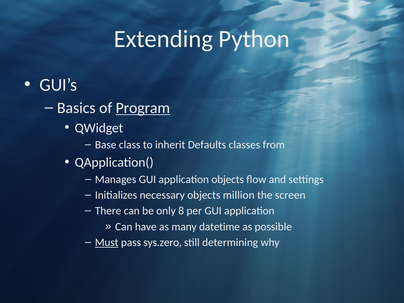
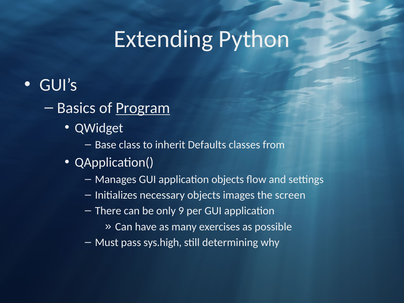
million: million -> images (239, 195)
8: 8 -> 9 (181, 211)
datetime: datetime -> exercises (220, 227)
Must underline: present -> none (107, 242)
sys.zero: sys.zero -> sys.high (163, 242)
